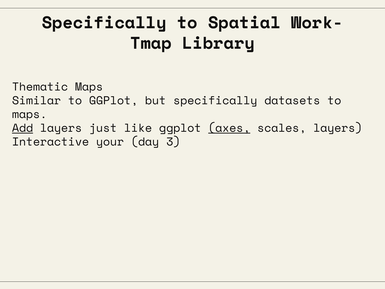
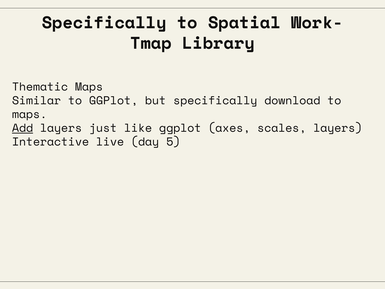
datasets: datasets -> download (292, 100)
axes underline: present -> none (229, 128)
your: your -> live (110, 142)
3: 3 -> 5 (173, 142)
